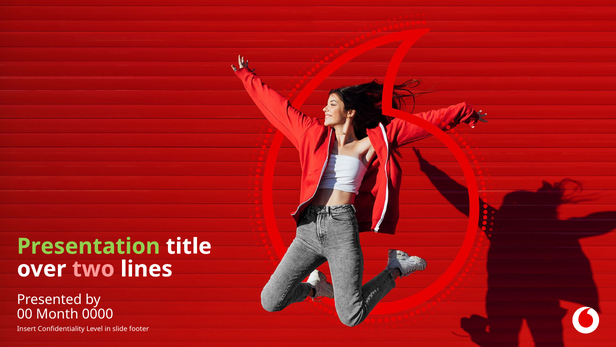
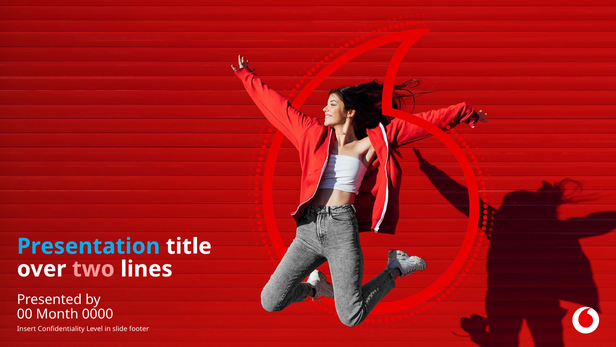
Presentation colour: light green -> light blue (89, 246)
